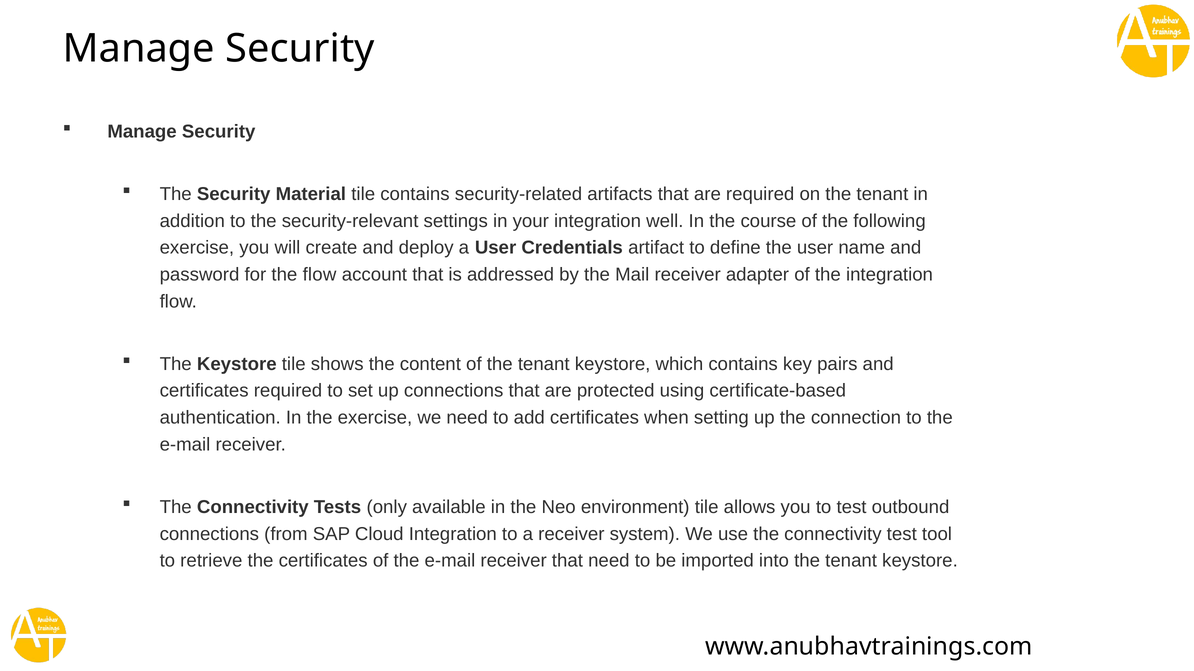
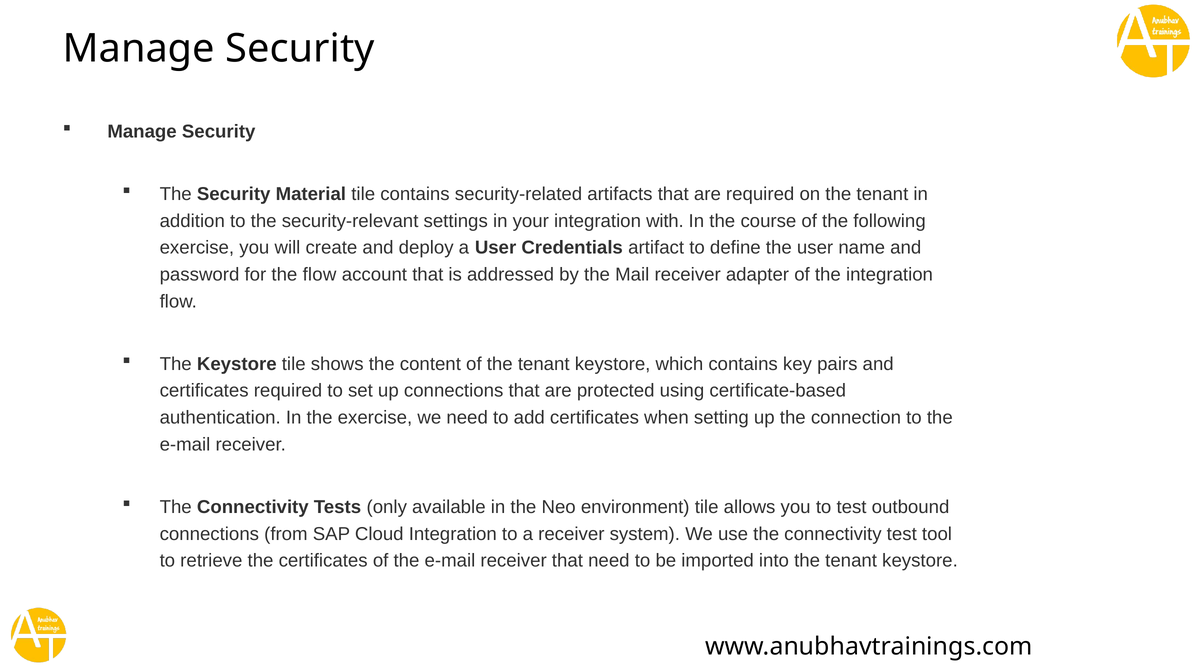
well: well -> with (665, 221)
